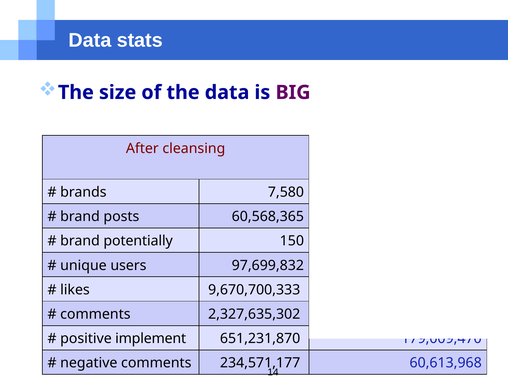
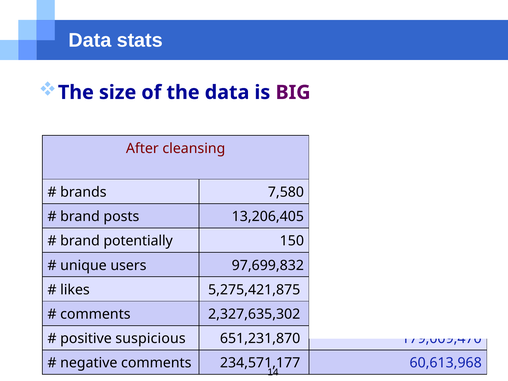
60,568,365: 60,568,365 -> 13,206,405 (268, 217)
9,670,700,333: 9,670,700,333 -> 5,275,421,875 (254, 290)
implement: implement -> suspicious (151, 339)
